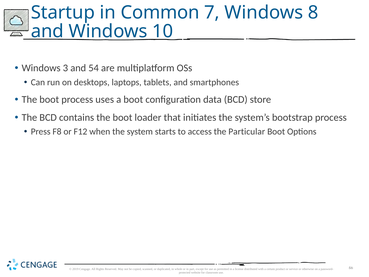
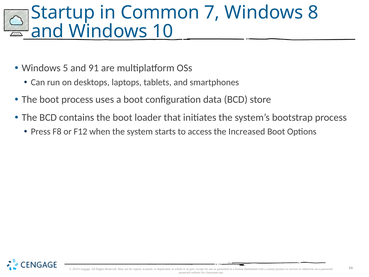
3: 3 -> 5 (65, 68)
54: 54 -> 91 (94, 68)
Particular: Particular -> Increased (247, 131)
